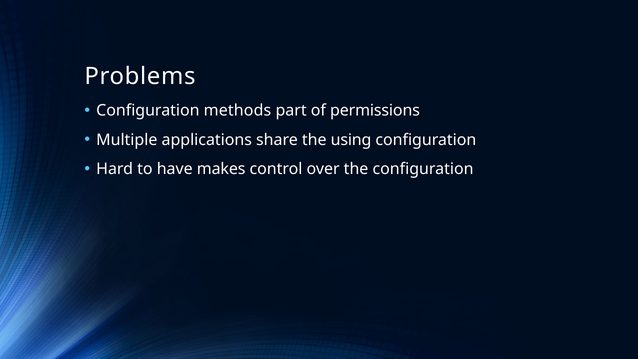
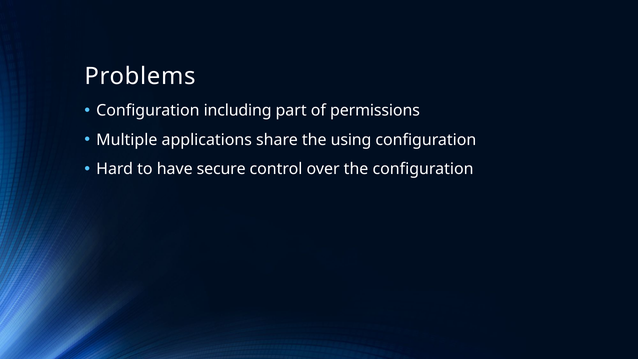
methods: methods -> including (238, 111)
makes: makes -> secure (221, 169)
